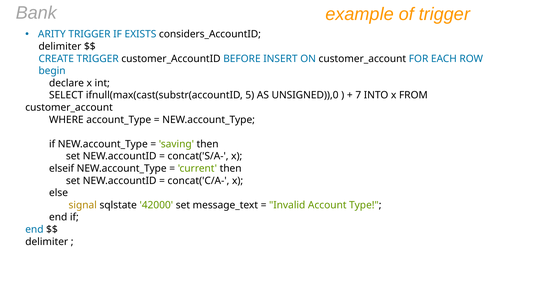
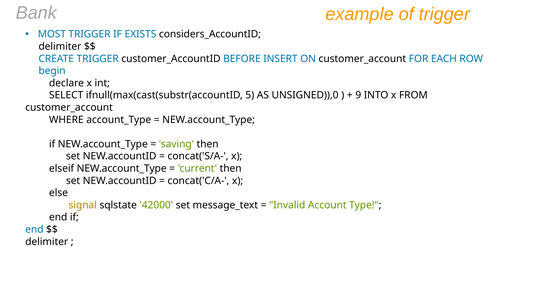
ARITY: ARITY -> MOST (52, 34)
7: 7 -> 9 (358, 95)
